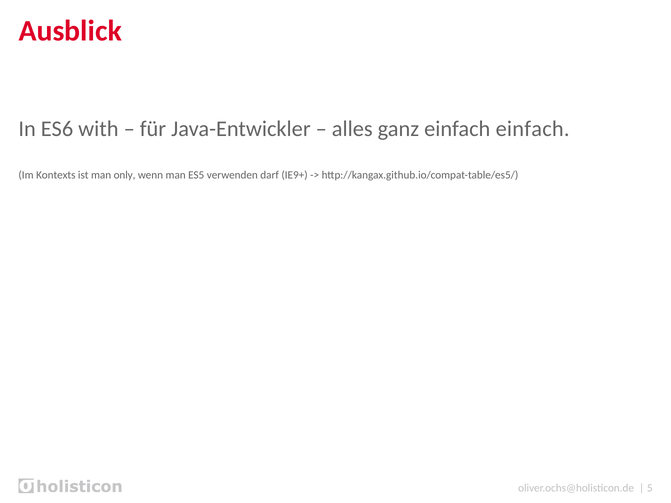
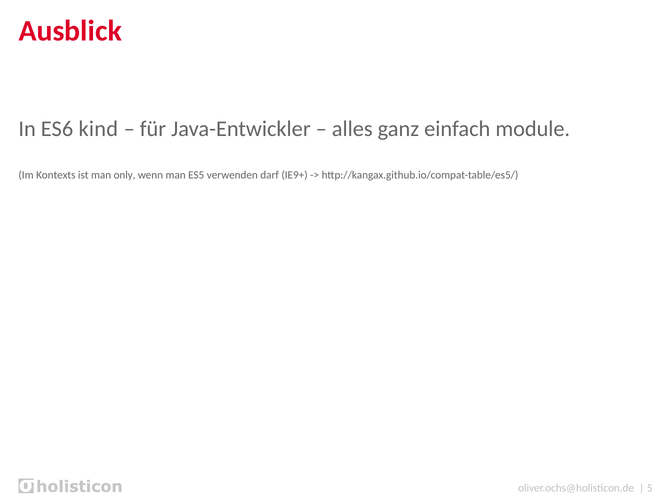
with: with -> kind (98, 129)
einfach einfach: einfach -> module (533, 129)
